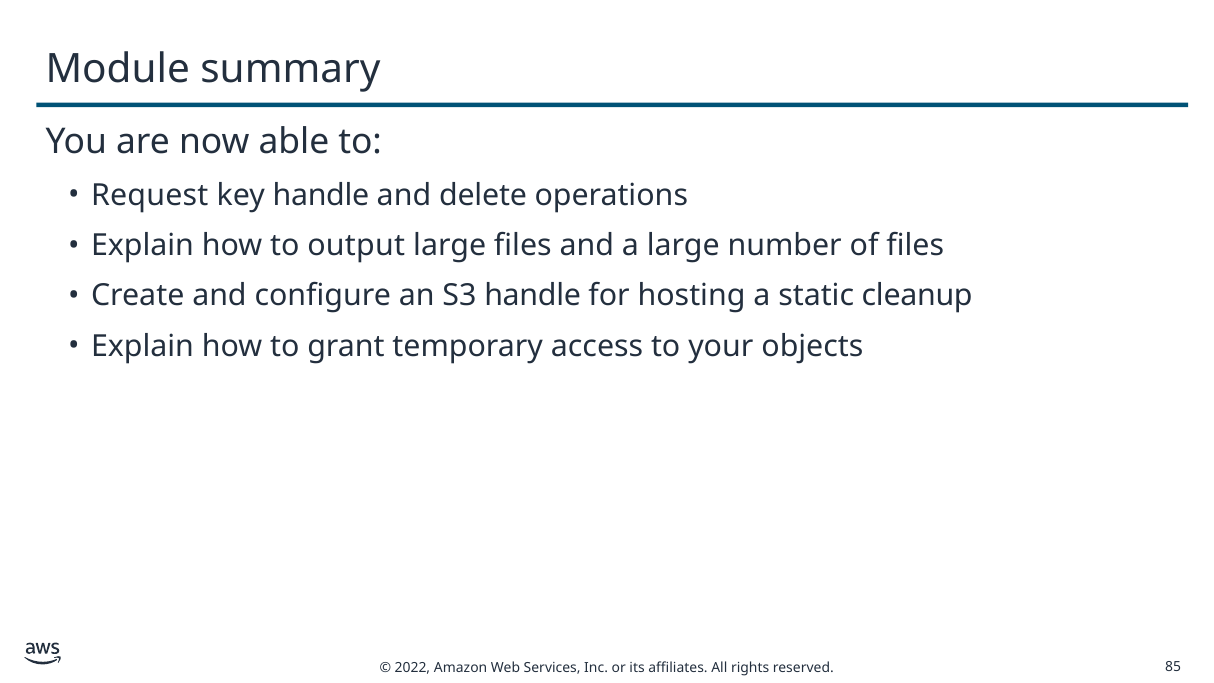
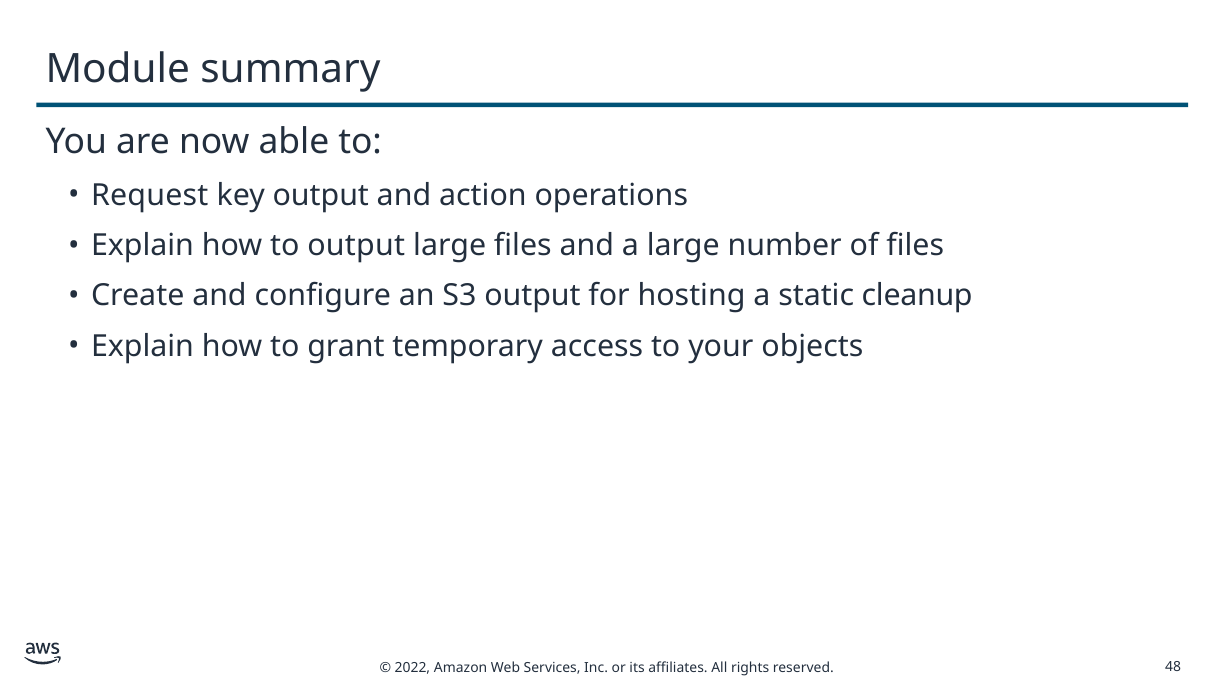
key handle: handle -> output (321, 195)
delete: delete -> action (483, 195)
S3 handle: handle -> output (532, 296)
85: 85 -> 48 (1173, 667)
